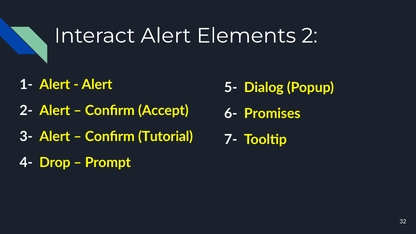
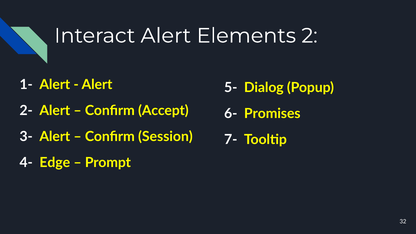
Tutorial: Tutorial -> Session (165, 137)
Drop: Drop -> Edge (55, 163)
